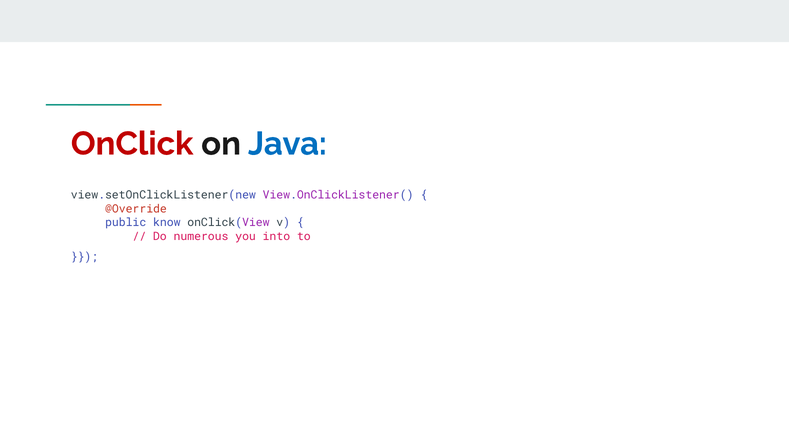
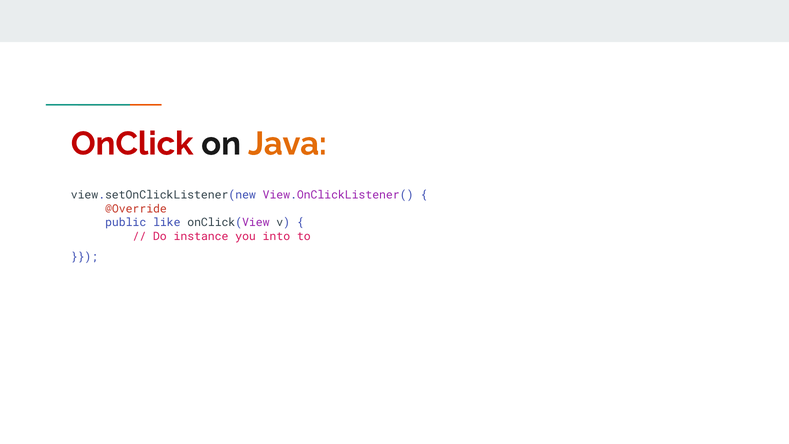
Java colour: blue -> orange (287, 144)
know: know -> like (167, 223)
numerous: numerous -> instance (201, 236)
